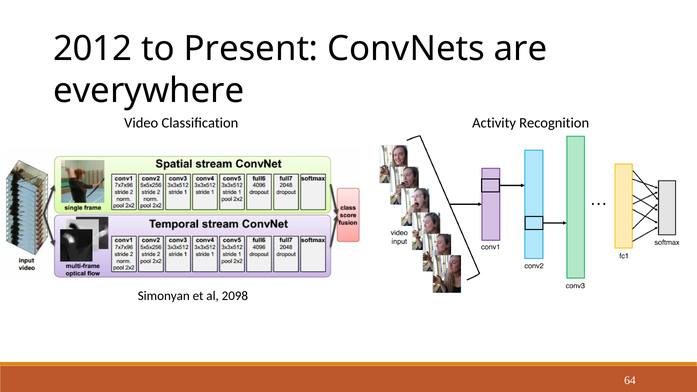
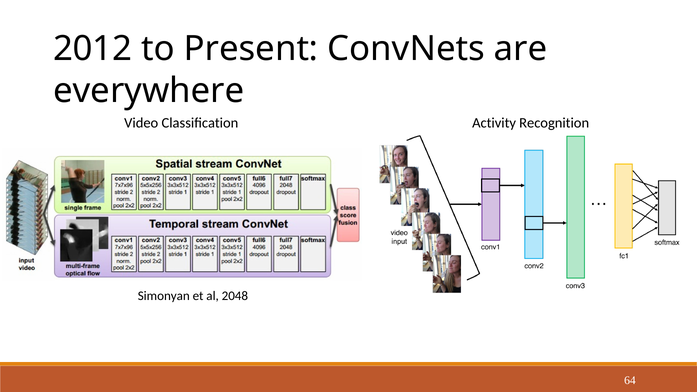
2098: 2098 -> 2048 (235, 296)
